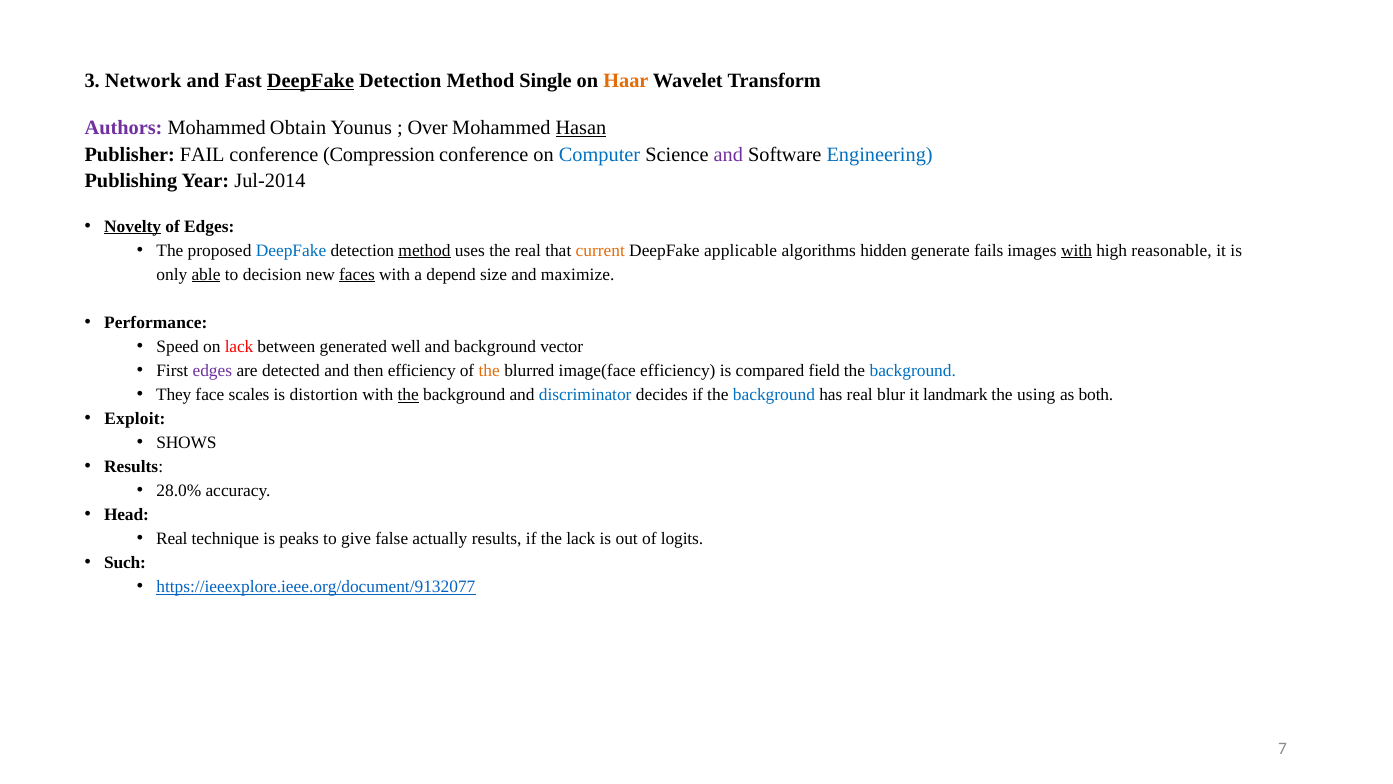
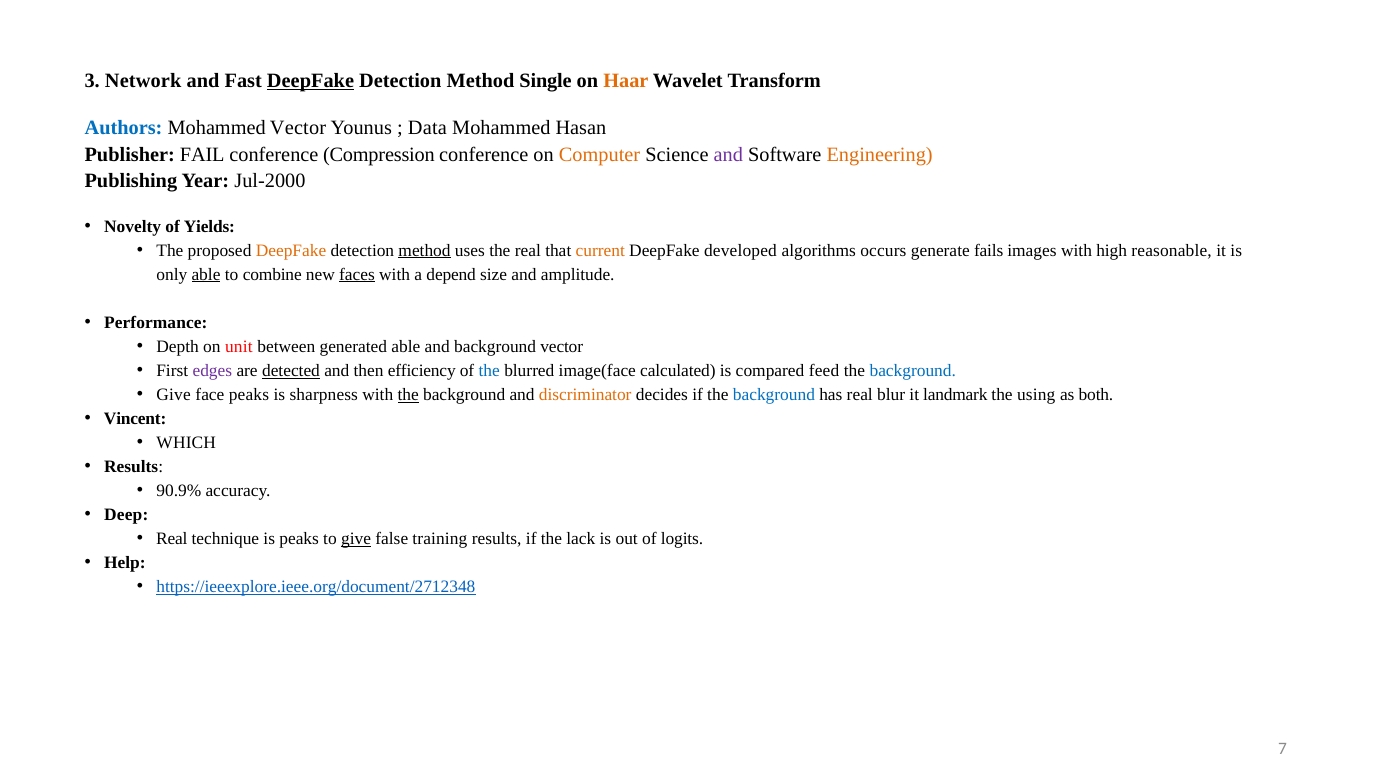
Authors colour: purple -> blue (124, 127)
Mohammed Obtain: Obtain -> Vector (298, 127)
Over: Over -> Data (427, 127)
Hasan underline: present -> none (581, 127)
Computer colour: blue -> orange (600, 154)
Engineering colour: blue -> orange (880, 154)
Jul-2014: Jul-2014 -> Jul-2000 (270, 181)
Novelty underline: present -> none (133, 226)
of Edges: Edges -> Yields (209, 226)
DeepFake colour: blue -> orange (291, 250)
applicable: applicable -> developed (741, 250)
hidden: hidden -> occurs (883, 250)
with underline: present -> none (1077, 250)
decision: decision -> combine (272, 274)
maximize: maximize -> amplitude (578, 274)
Speed: Speed -> Depth (178, 346)
on lack: lack -> unit (239, 346)
generated well: well -> able (406, 346)
detected underline: none -> present (291, 370)
the colour: orange -> blue (489, 370)
image(face efficiency: efficiency -> calculated (678, 370)
field: field -> feed (824, 370)
They: They -> Give (174, 394)
face scales: scales -> peaks (249, 394)
distortion: distortion -> sharpness (324, 394)
discriminator colour: blue -> orange (585, 394)
Exploit: Exploit -> Vincent (135, 418)
SHOWS: SHOWS -> WHICH (186, 442)
28.0%: 28.0% -> 90.9% (179, 490)
Head: Head -> Deep (126, 514)
give underline: none -> present (356, 539)
actually: actually -> training (440, 539)
Such: Such -> Help (125, 563)
https://ieeexplore.ieee.org/document/9132077: https://ieeexplore.ieee.org/document/9132077 -> https://ieeexplore.ieee.org/document/2712348 (316, 587)
